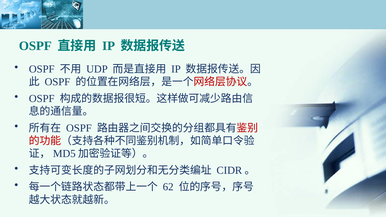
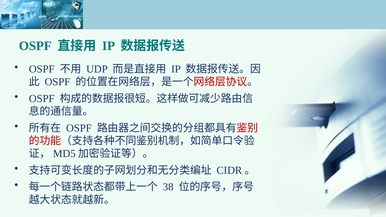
62: 62 -> 38 (168, 187)
